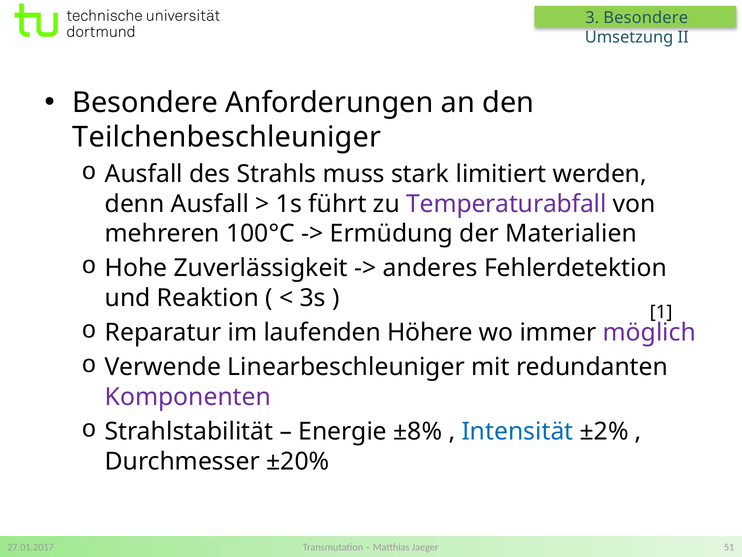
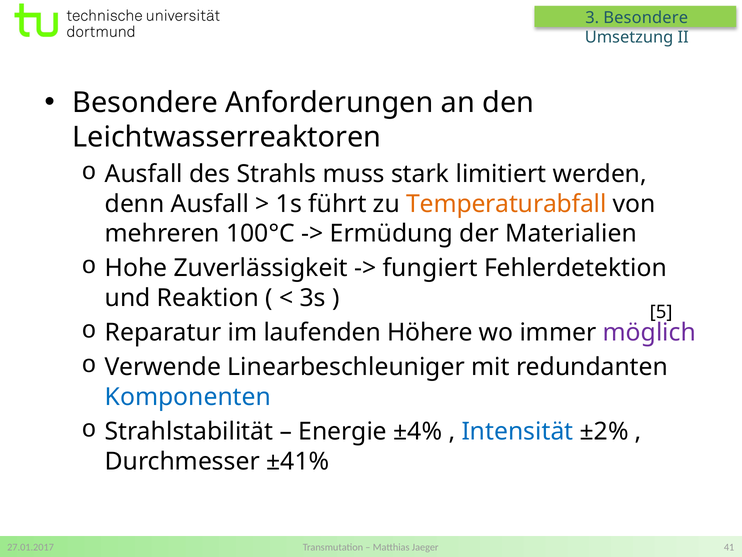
Teilchenbeschleuniger: Teilchenbeschleuniger -> Leichtwasserreaktoren (227, 137)
Temperaturabfall colour: purple -> orange (506, 204)
anderes: anderes -> fungiert (430, 268)
1: 1 -> 5 (661, 312)
Komponenten colour: purple -> blue (188, 397)
±8%: ±8% -> ±4% (418, 431)
±20%: ±20% -> ±41% (298, 461)
51: 51 -> 41 (729, 547)
